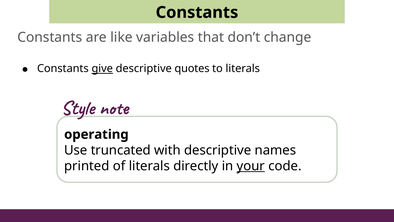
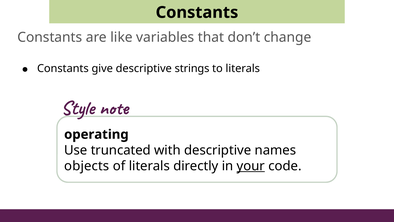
give underline: present -> none (102, 69)
quotes: quotes -> strings (192, 69)
printed: printed -> objects (87, 166)
